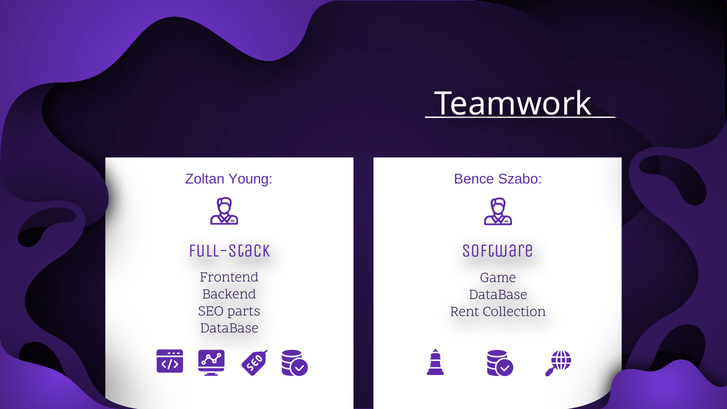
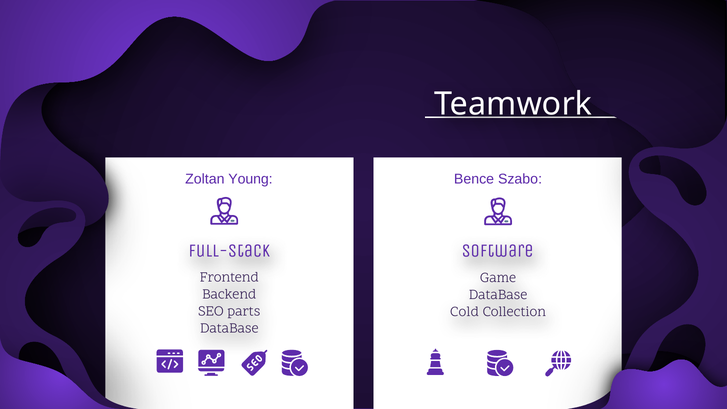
Rent: Rent -> Cold (465, 311)
